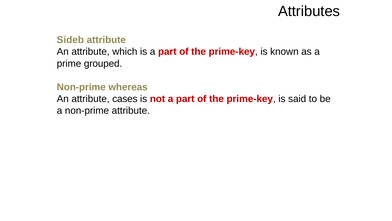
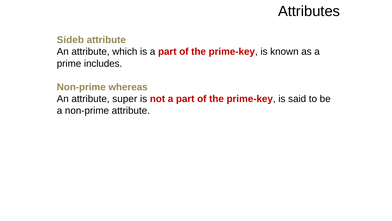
grouped: grouped -> includes (103, 63)
cases: cases -> super (125, 99)
